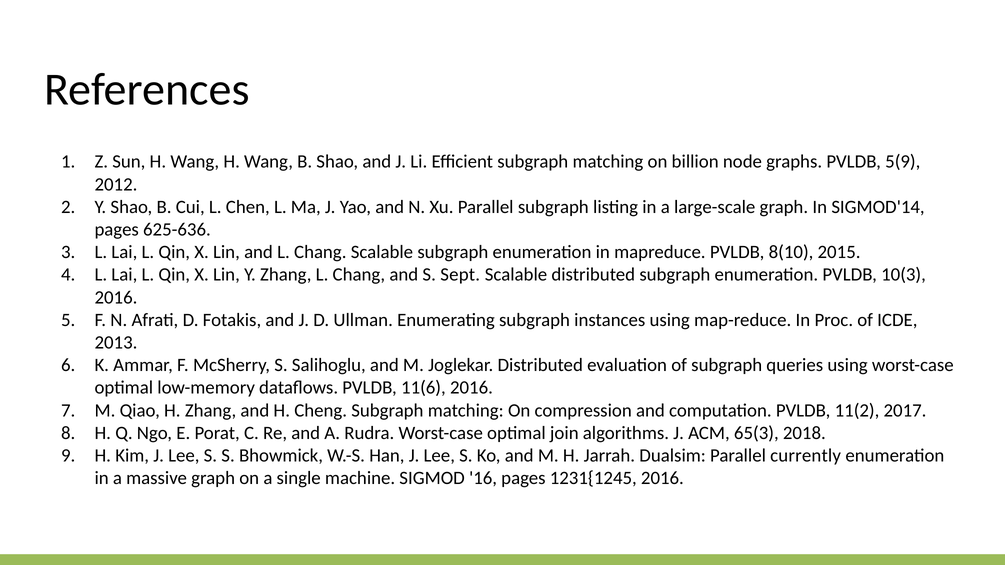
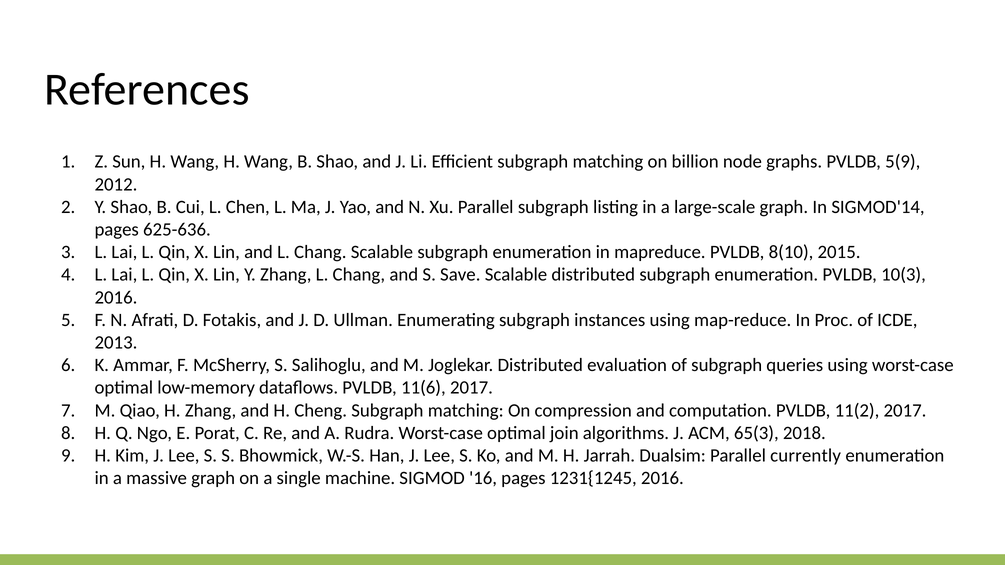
Sept: Sept -> Save (460, 275)
11(6 2016: 2016 -> 2017 (471, 388)
